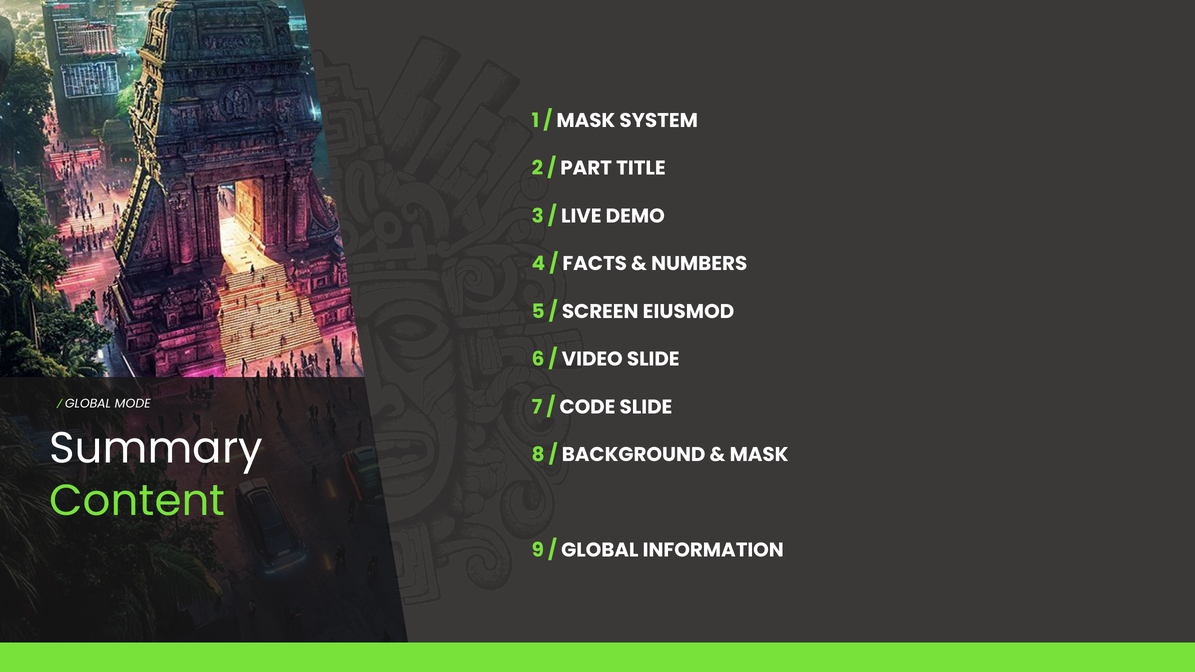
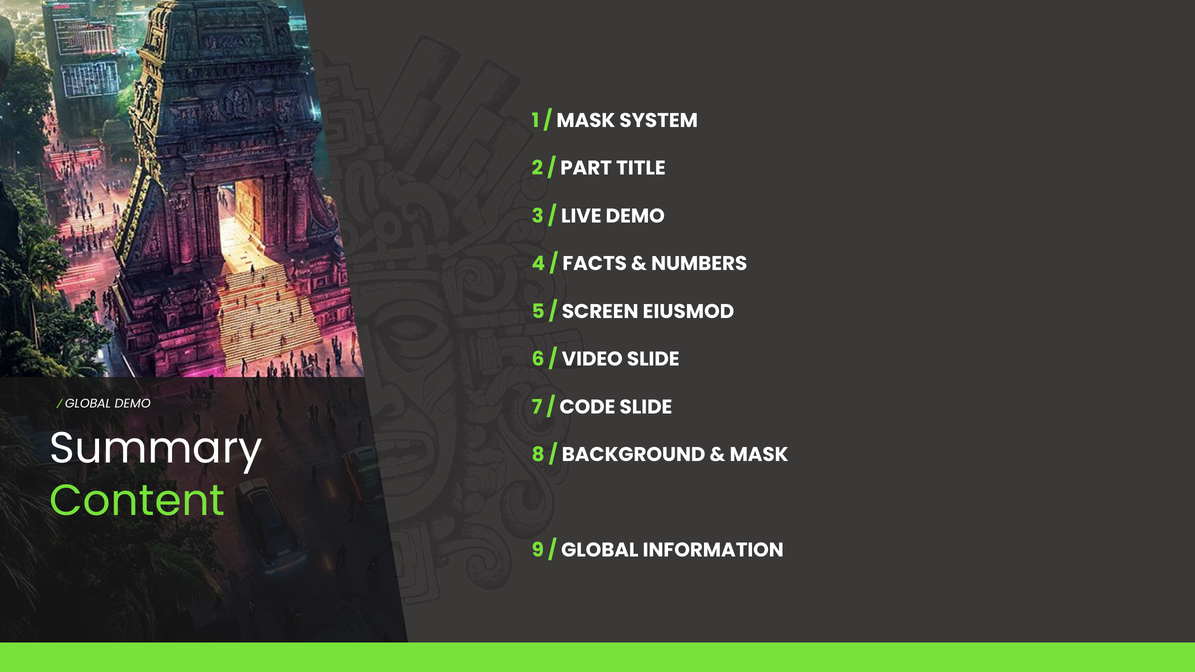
GLOBAL MODE: MODE -> DEMO (133, 404)
